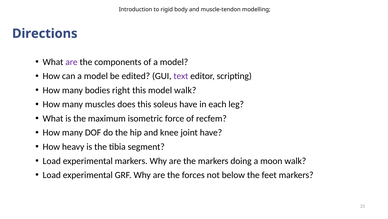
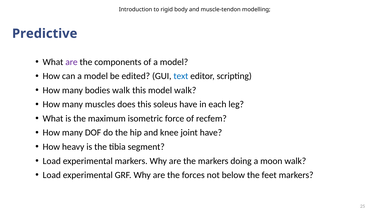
Directions: Directions -> Predictive (45, 33)
text colour: purple -> blue (181, 76)
bodies right: right -> walk (121, 90)
